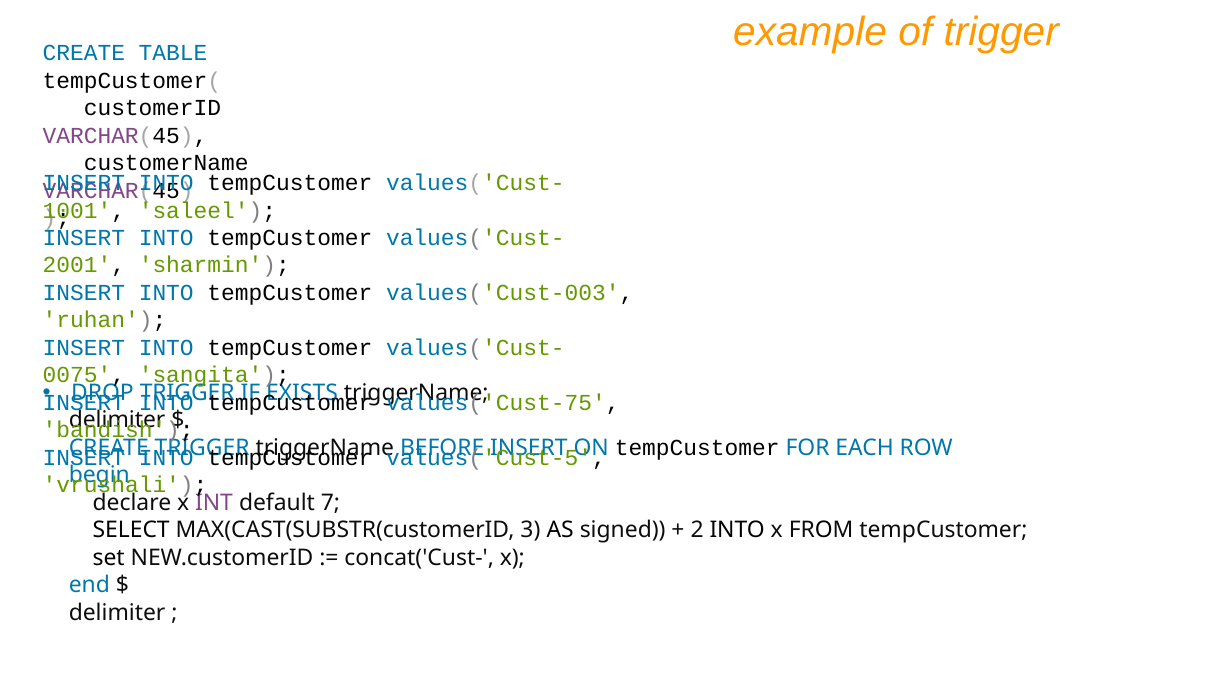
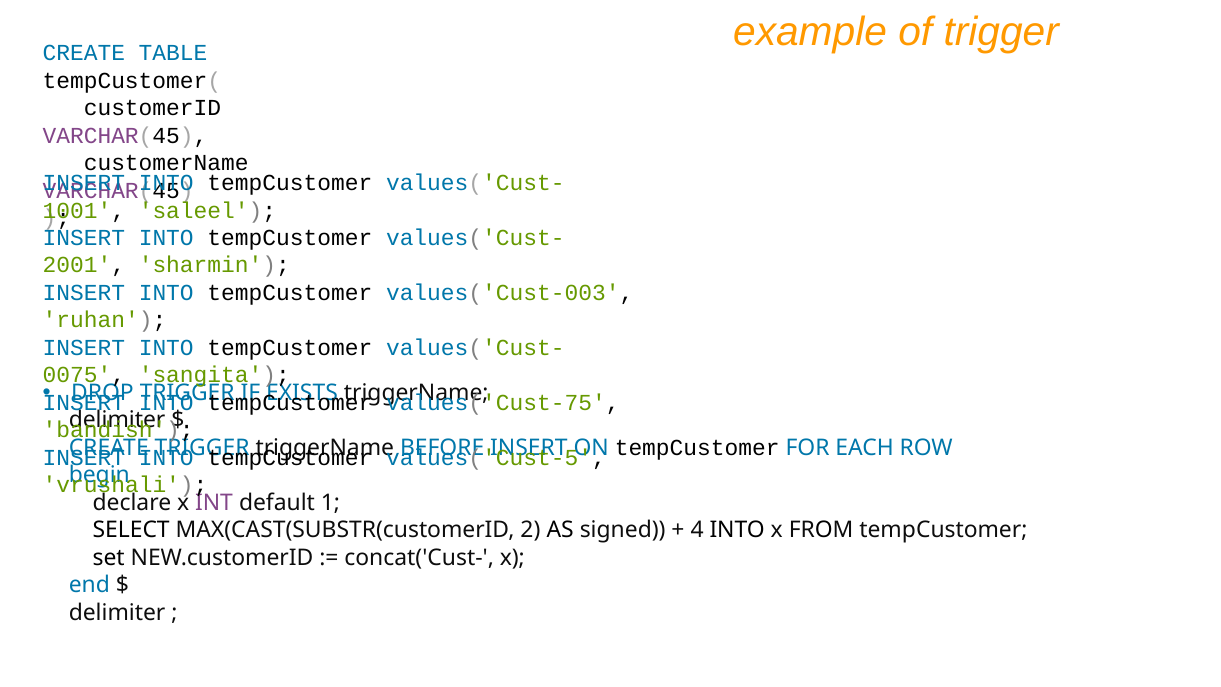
7: 7 -> 1 (330, 503)
3: 3 -> 2 (530, 530)
2: 2 -> 4 (697, 530)
